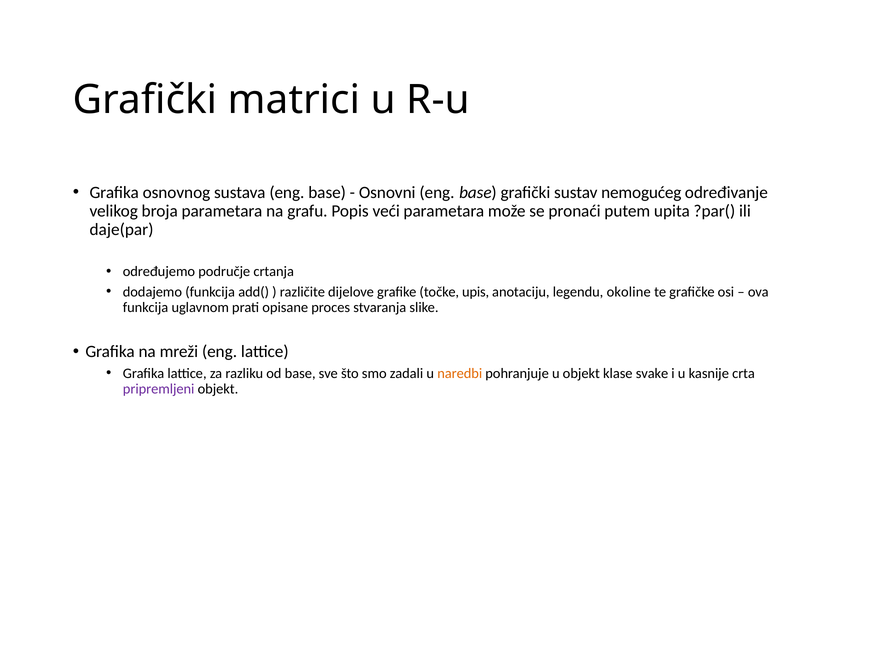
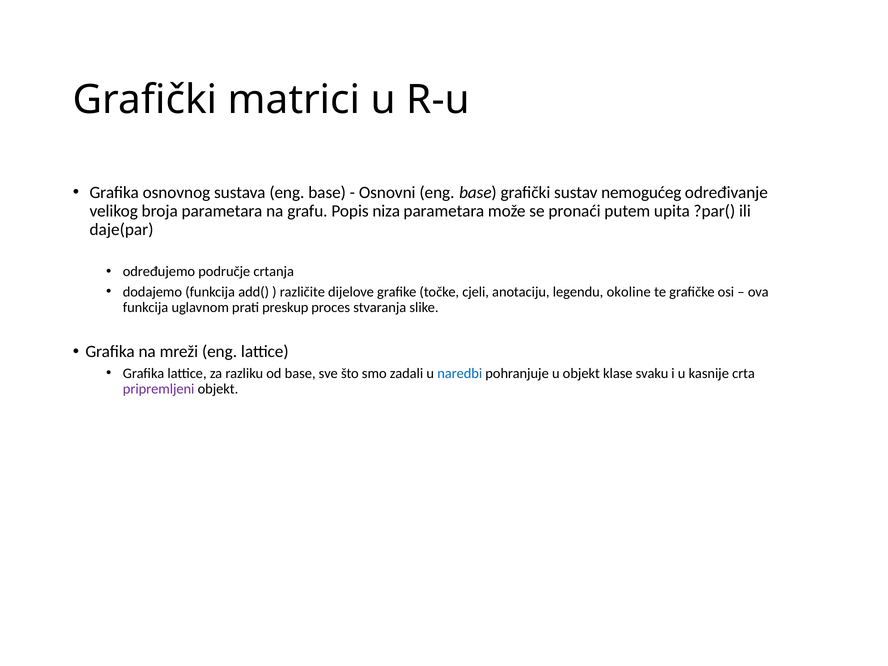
veći: veći -> niza (386, 211)
upis: upis -> cjeli (476, 292)
opisane: opisane -> preskup (285, 308)
naredbi colour: orange -> blue (460, 373)
svake: svake -> svaku (652, 373)
